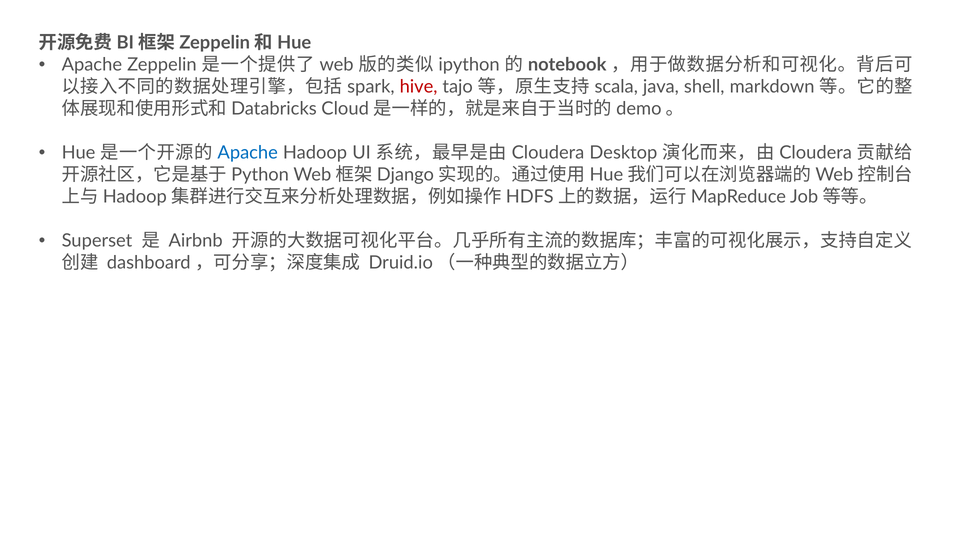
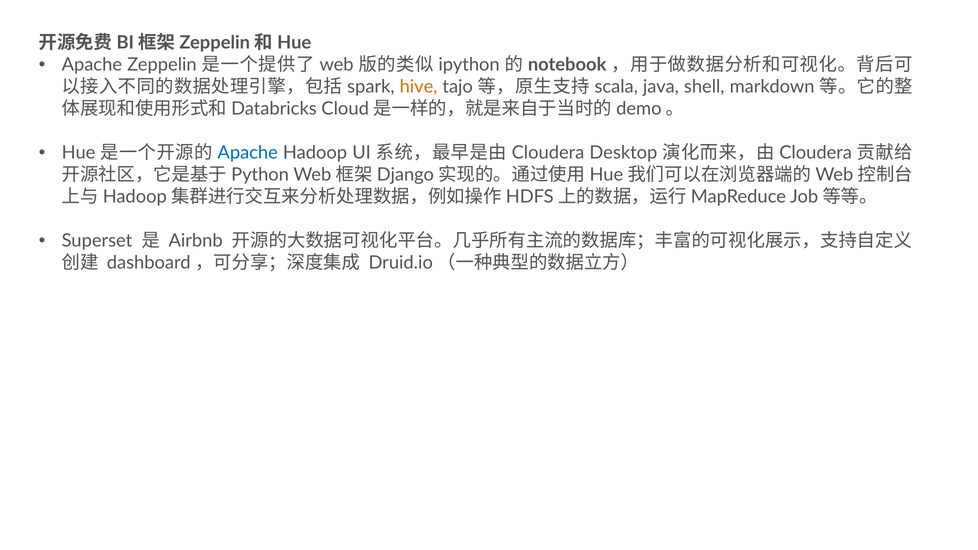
hive colour: red -> orange (419, 87)
